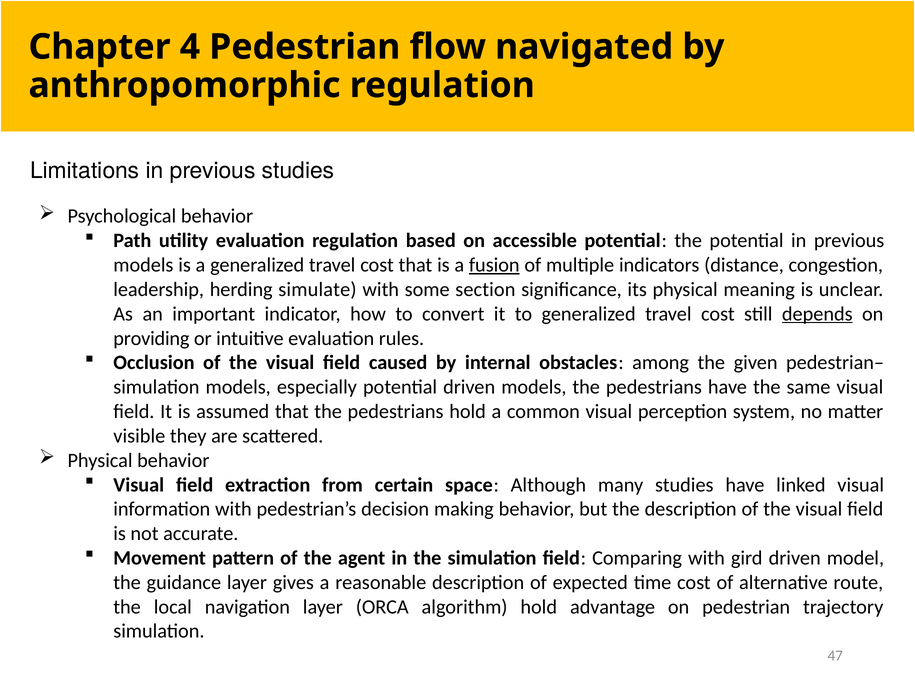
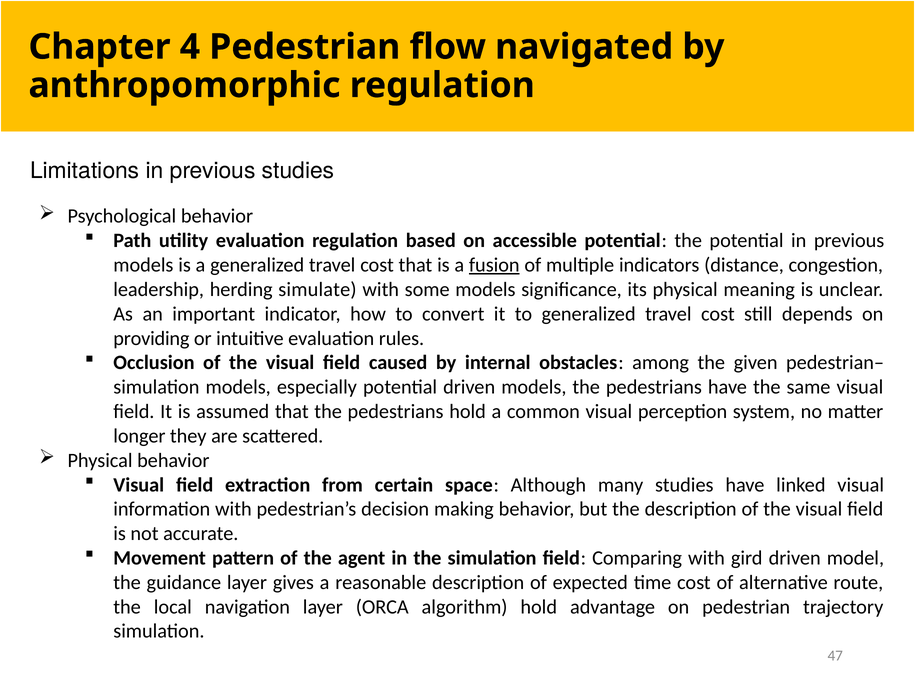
some section: section -> models (485, 289)
depends underline: present -> none (817, 314)
visible: visible -> longer (139, 435)
